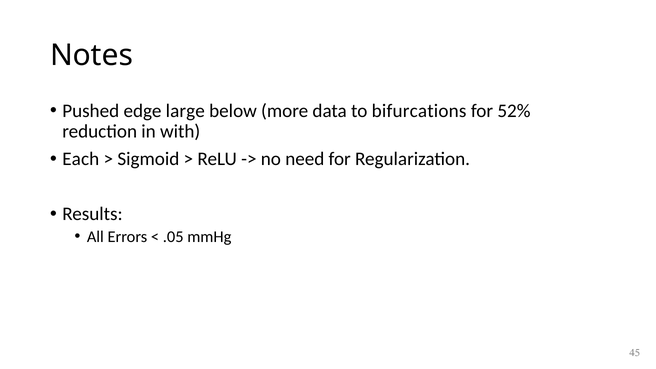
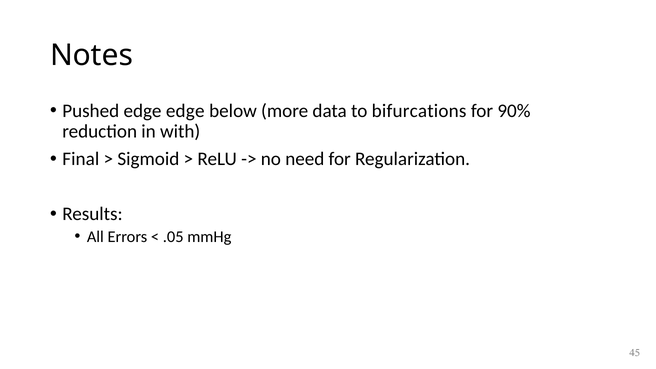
edge large: large -> edge (185, 111)
52%: 52% -> 90% (514, 111)
Each: Each -> Final (81, 159)
